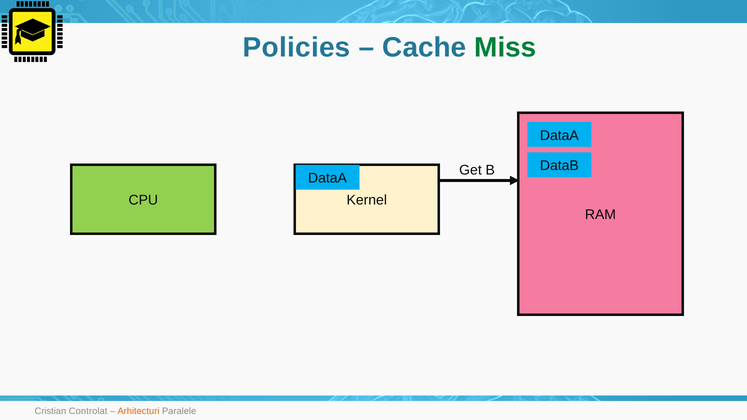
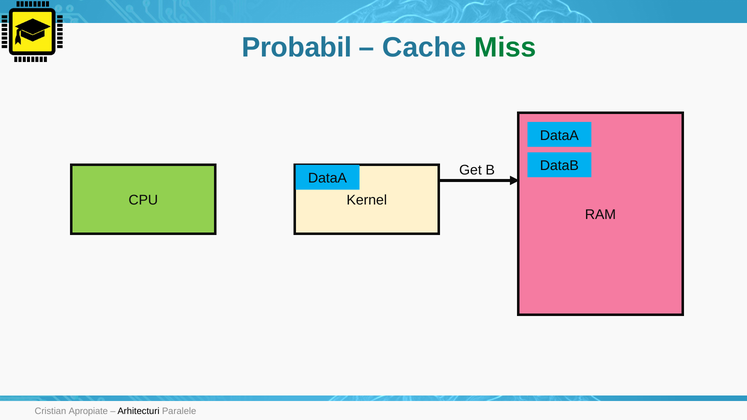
Policies: Policies -> Probabil (297, 48)
Controlat: Controlat -> Apropiate (88, 411)
Arhitecturi colour: orange -> black (138, 411)
